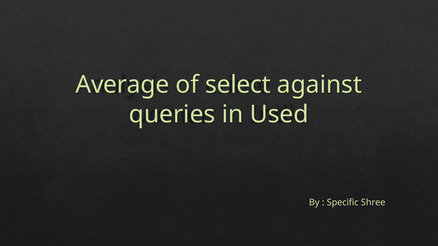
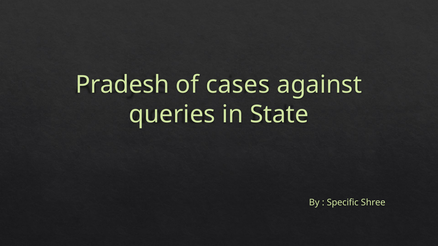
Average: Average -> Pradesh (122, 85)
select: select -> cases (238, 85)
Used: Used -> State (279, 115)
